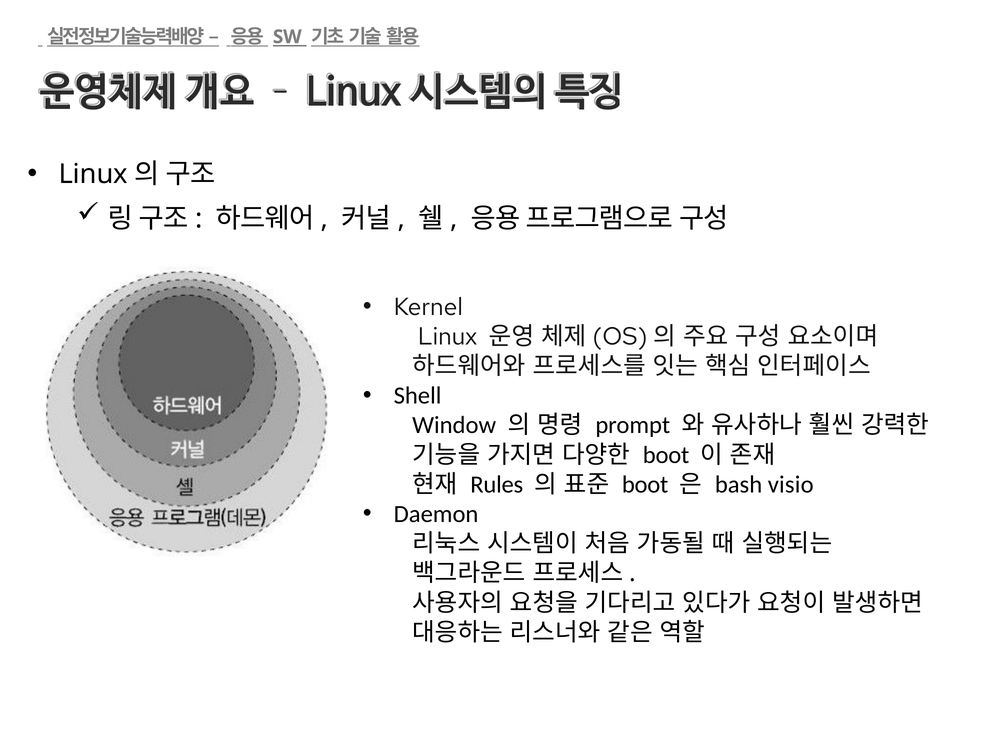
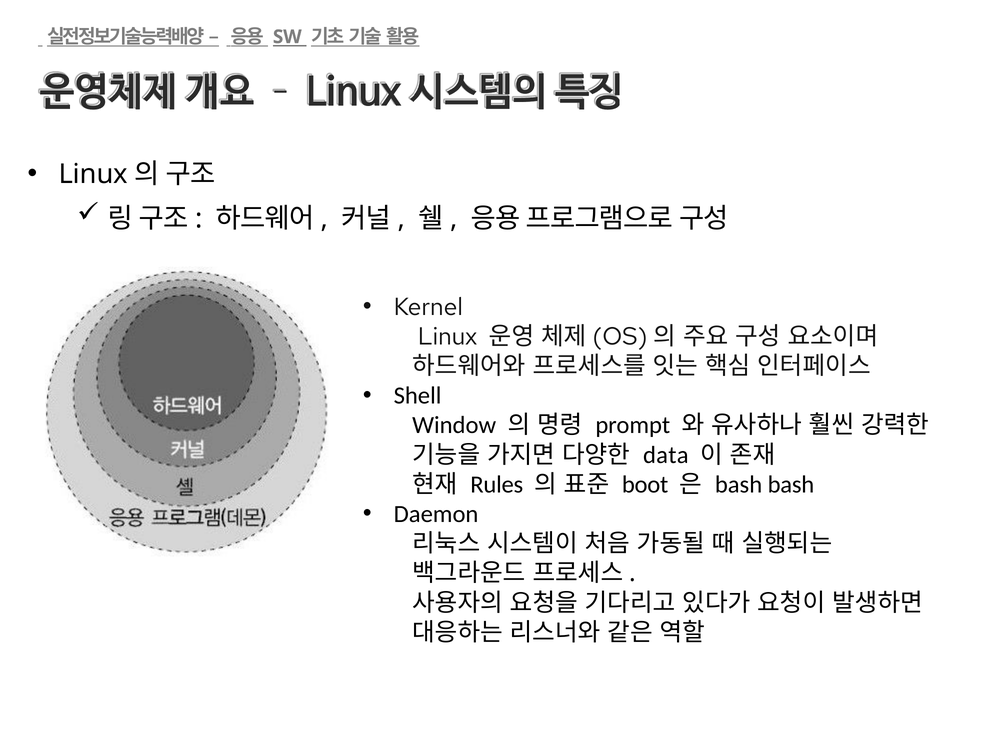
boot: boot -> data (666, 455)
bash visio: visio -> bash (791, 484)
